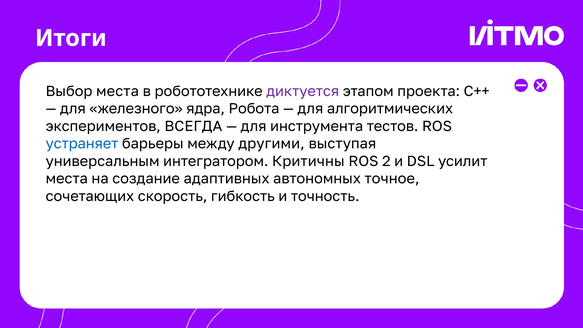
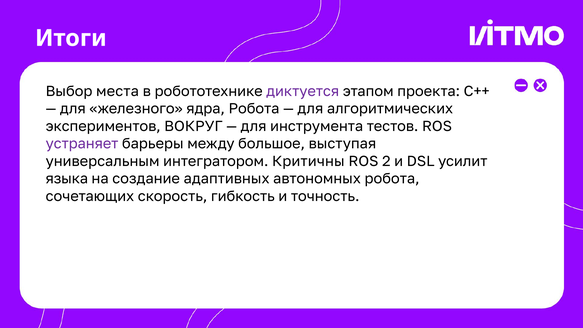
ВСЕГДА: ВСЕГДА -> ВОКРУГ (193, 126)
устраняет colour: blue -> purple (82, 144)
другими: другими -> большое (272, 144)
места: места -> языка (67, 179)
автономных точное: точное -> робота (392, 179)
